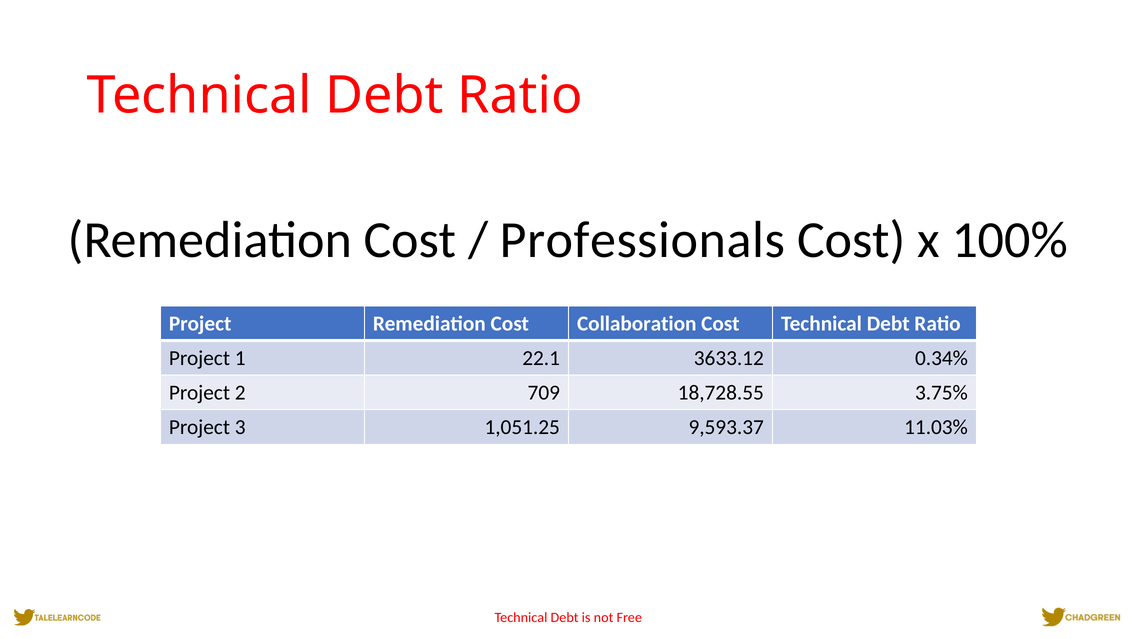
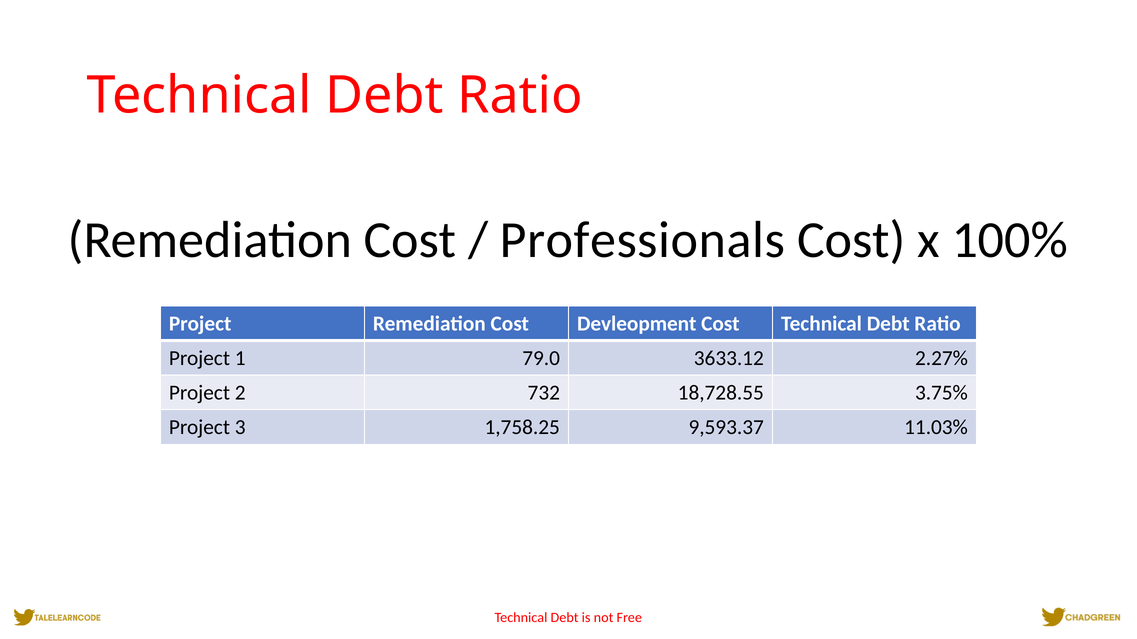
Collaboration: Collaboration -> Devleopment (637, 324)
22.1: 22.1 -> 79.0 (541, 358)
0.34%: 0.34% -> 2.27% (941, 358)
709: 709 -> 732 (544, 393)
1,051.25: 1,051.25 -> 1,758.25 (522, 428)
